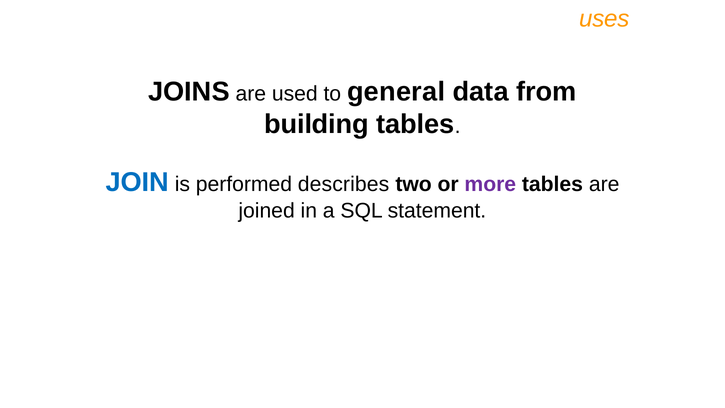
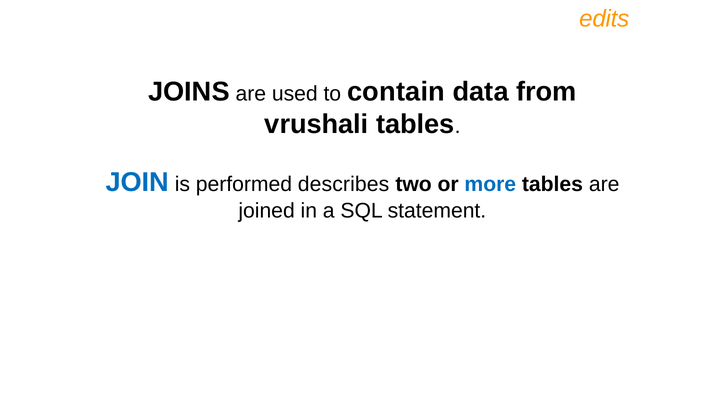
uses: uses -> edits (604, 19)
general: general -> contain (396, 92)
building: building -> vrushali (316, 124)
more colour: purple -> blue (490, 184)
